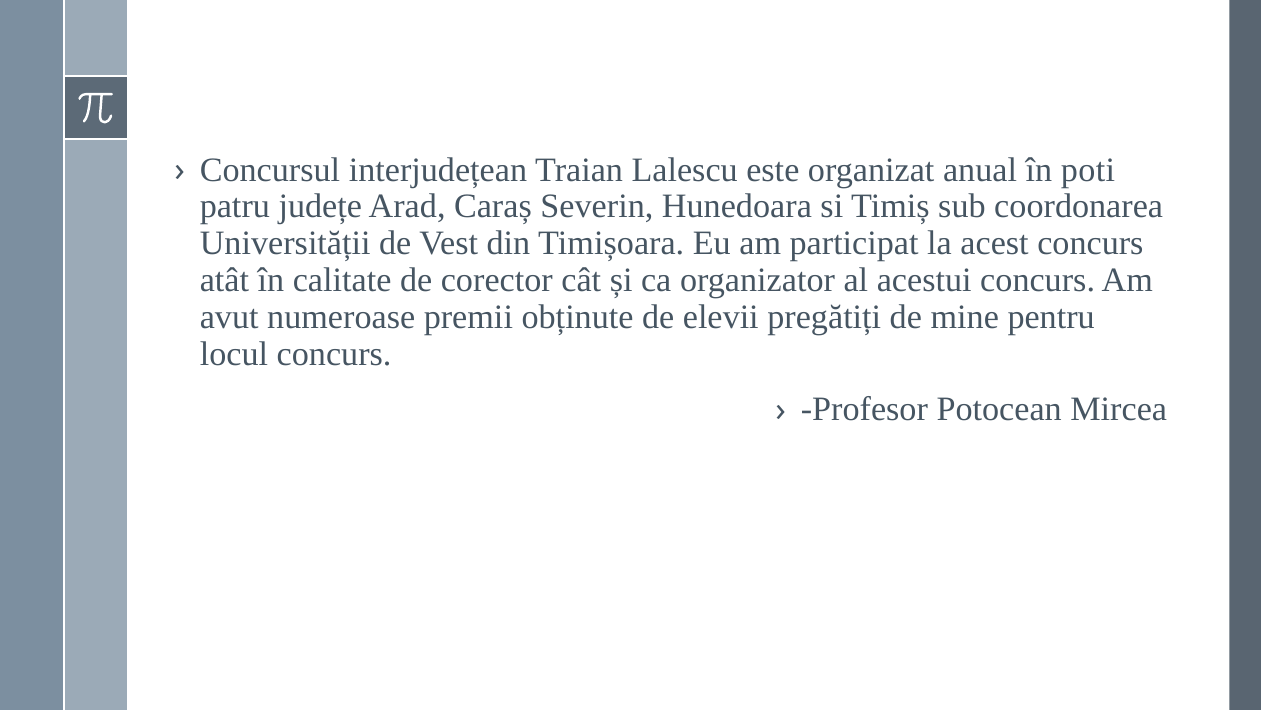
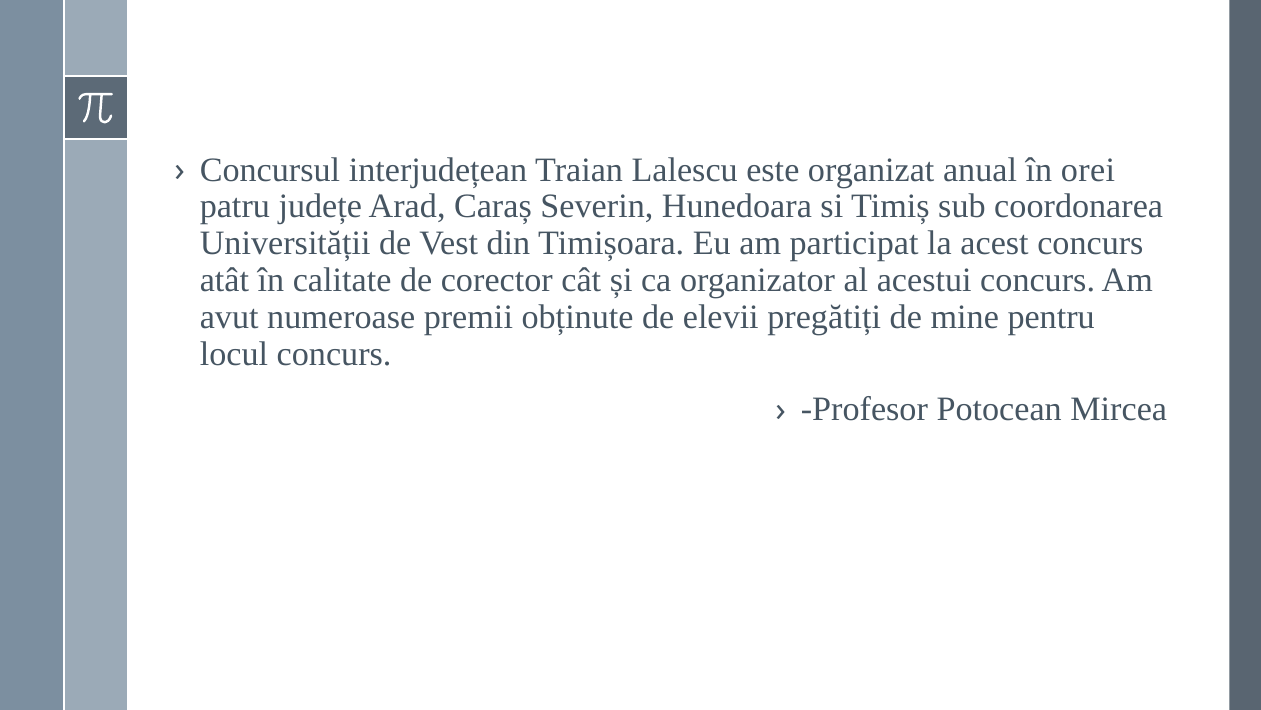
poti: poti -> orei (1088, 170)
